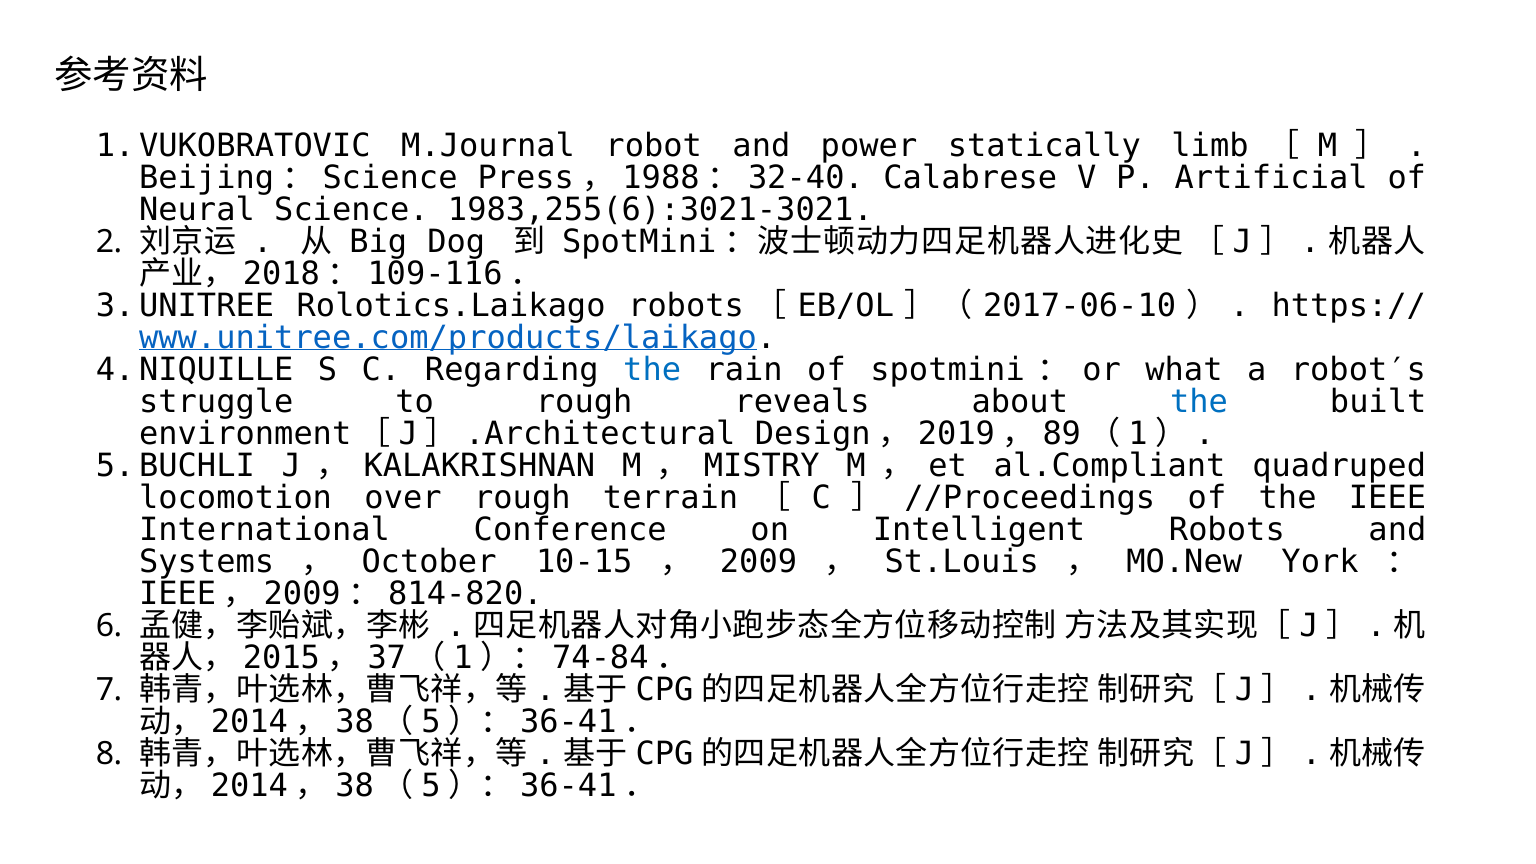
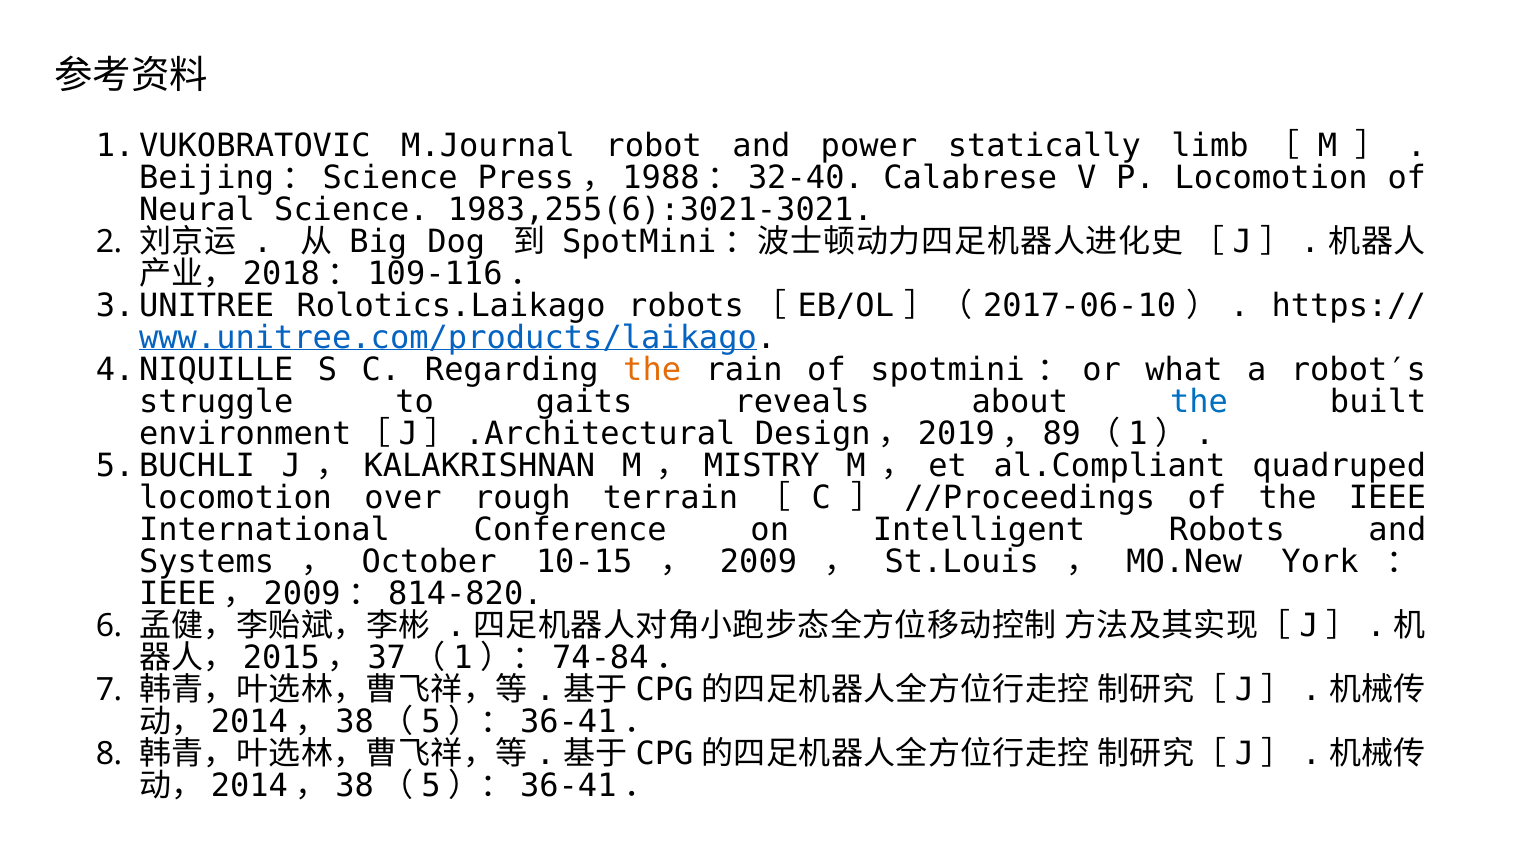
P Artificial: Artificial -> Locomotion (1271, 177)
the colour: blue -> orange (652, 370)
to rough: rough -> gaits (584, 402)
